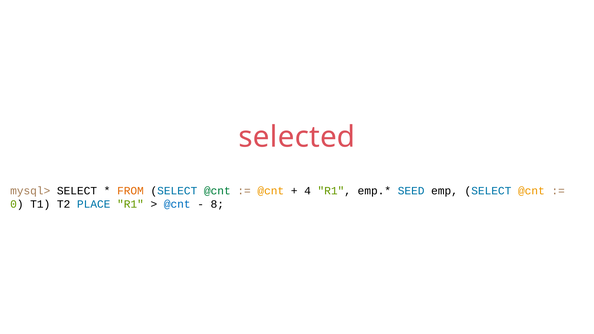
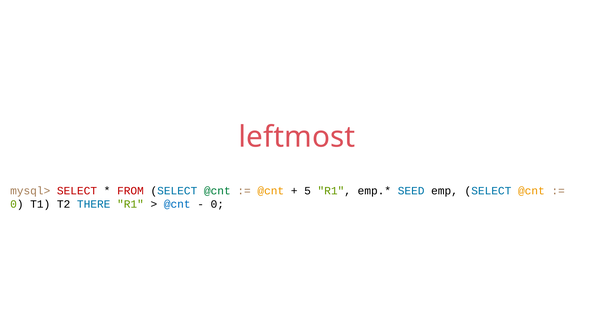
selected: selected -> leftmost (297, 137)
SELECT colour: black -> red (77, 191)
FROM colour: orange -> red (130, 191)
4: 4 -> 5 (308, 191)
PLACE: PLACE -> THERE (94, 204)
8: 8 -> 0 (217, 204)
